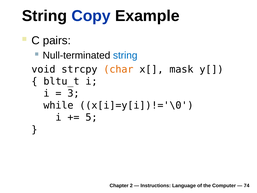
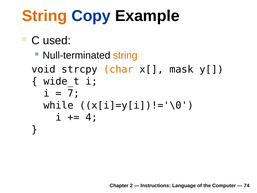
String colour: black -> orange (44, 16)
pairs: pairs -> used (57, 41)
string colour: blue -> orange (125, 55)
bltu_t: bltu_t -> wide_t (61, 81)
3: 3 -> 7 (73, 93)
5: 5 -> 4 (91, 117)
